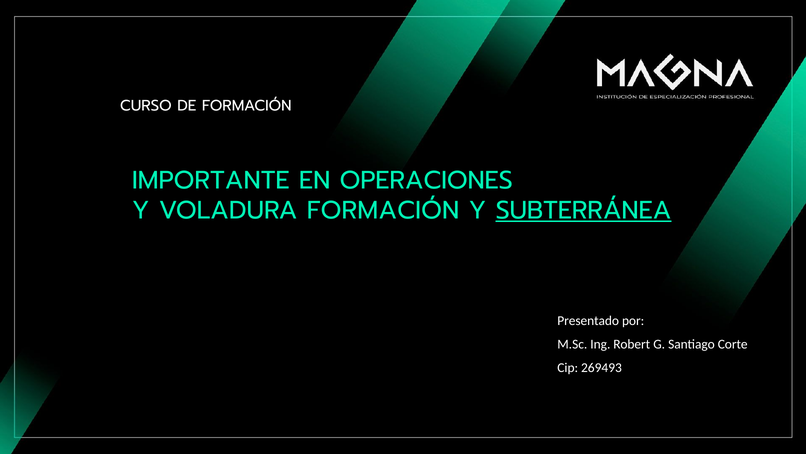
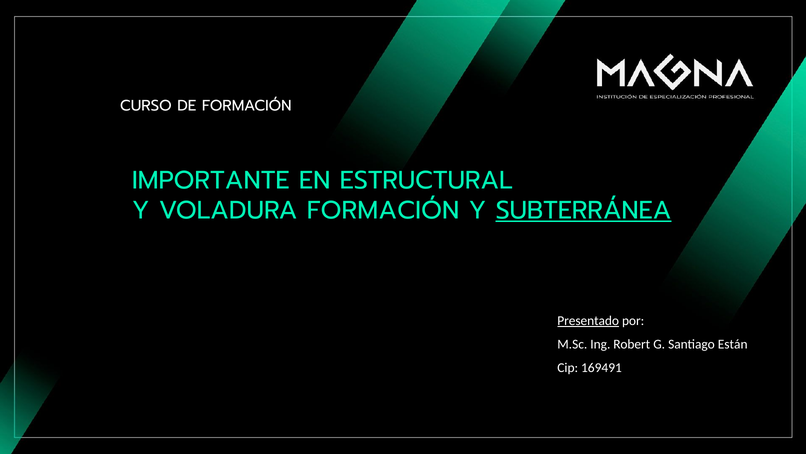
OPERACIONES: OPERACIONES -> ESTRUCTURAL (426, 180)
Presentado underline: none -> present (588, 320)
Corte: Corte -> Están (733, 344)
269493: 269493 -> 169491 (601, 367)
